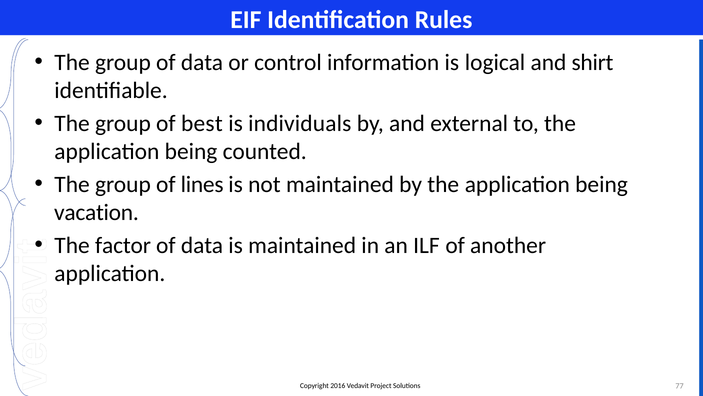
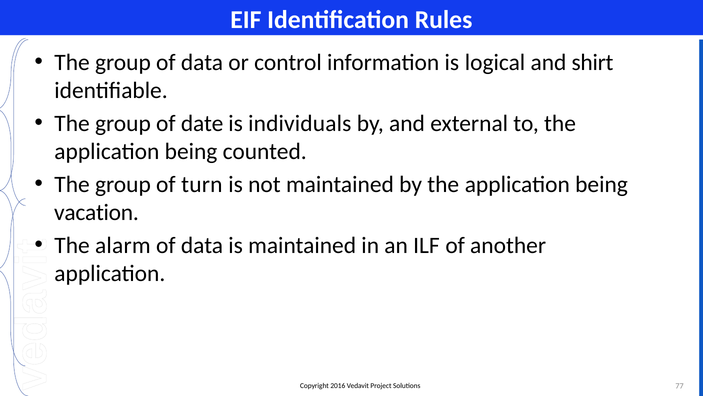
best: best -> date (202, 123)
lines: lines -> turn (202, 184)
factor: factor -> alarm (123, 245)
